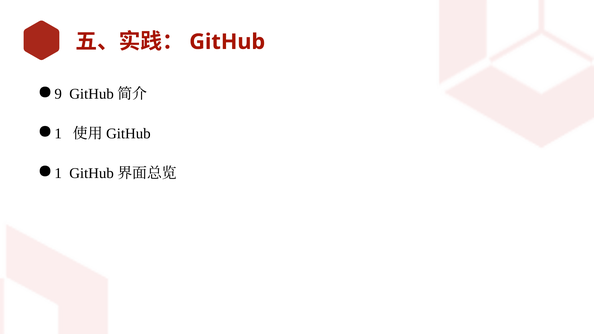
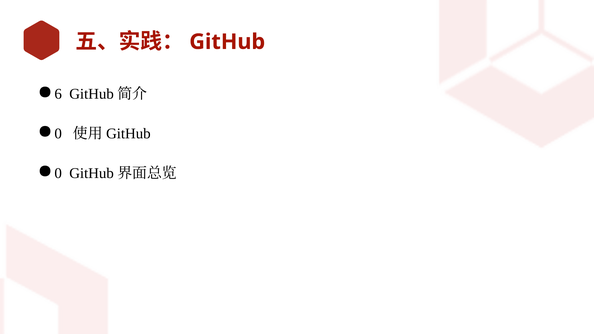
9: 9 -> 6 (58, 94)
1: 1 -> 0 (58, 134)
1: 1 -> 0 (58, 173)
